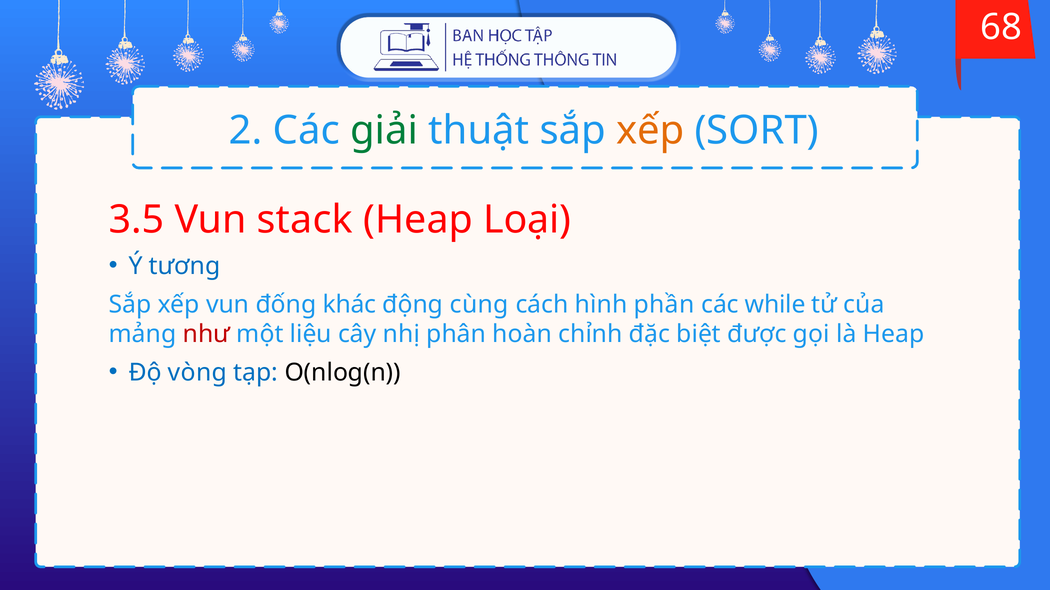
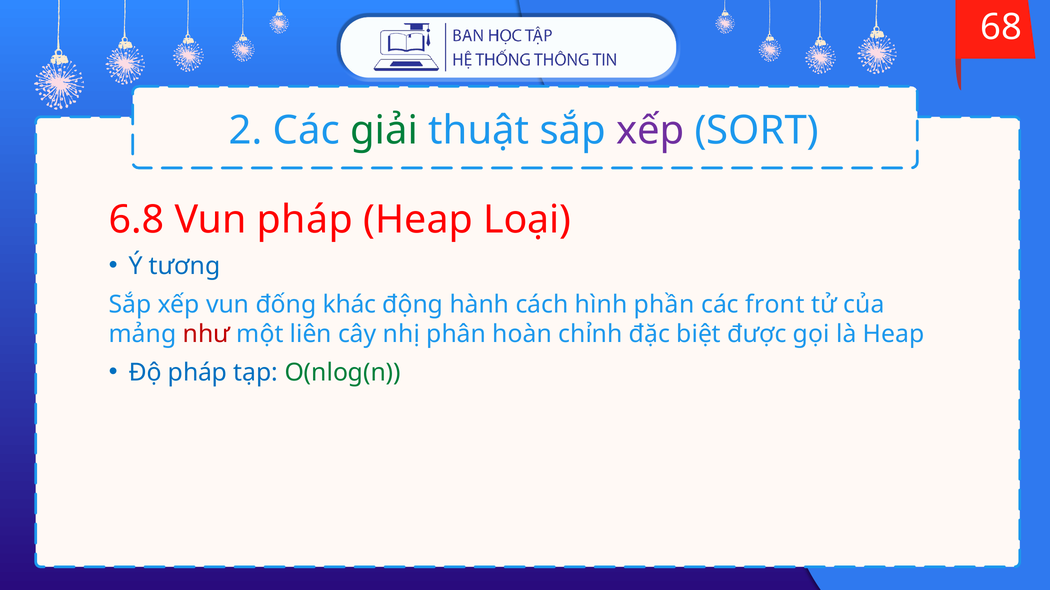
xếp colour: orange -> purple (650, 131)
3.5: 3.5 -> 6.8 (137, 220)
Vun stack: stack -> pháp (305, 220)
cùng: cùng -> hành (479, 305)
while: while -> front (775, 305)
liệu: liệu -> liên (311, 334)
Độ vòng: vòng -> pháp (198, 373)
O(nlog(n colour: black -> green (343, 373)
